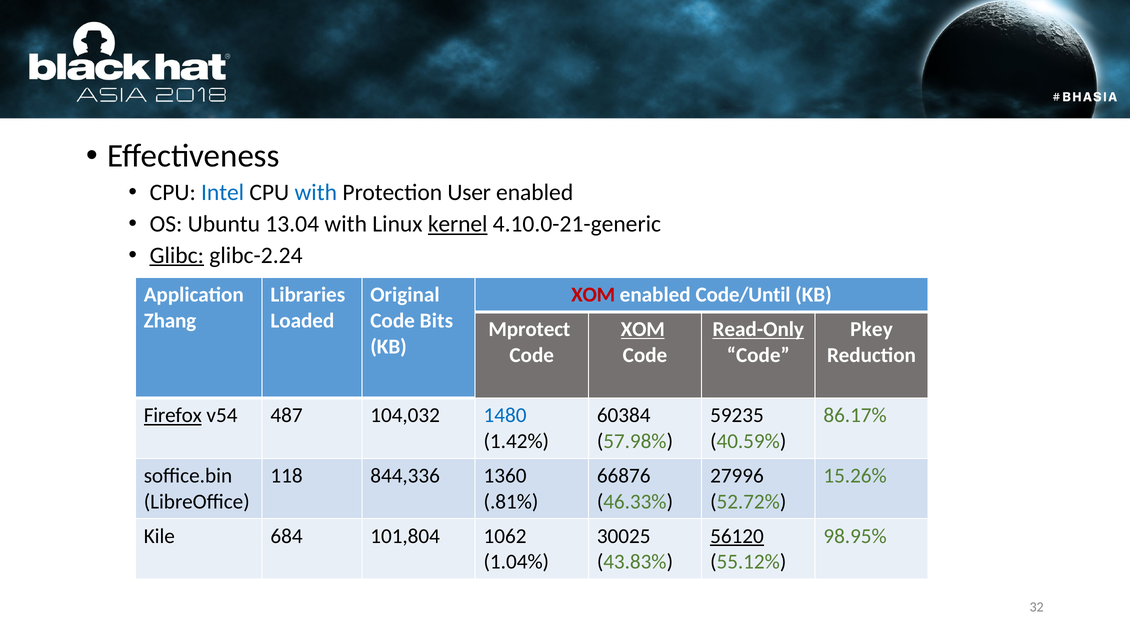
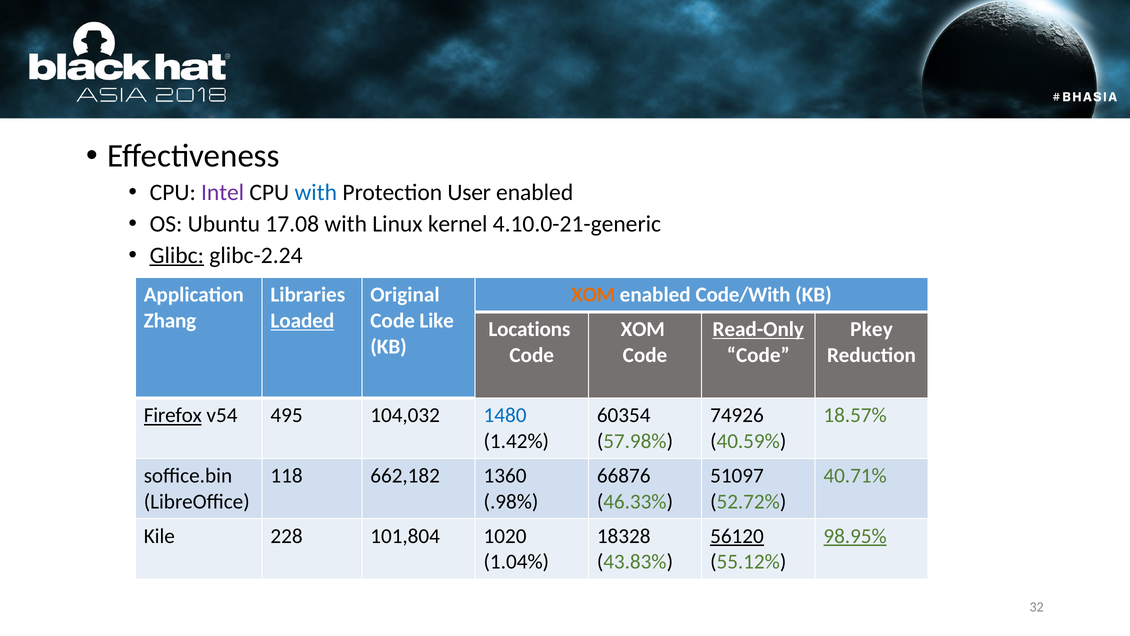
Intel colour: blue -> purple (223, 192)
13.04: 13.04 -> 17.08 (292, 224)
kernel underline: present -> none (458, 224)
XOM colour: red -> orange (593, 295)
Code/Until: Code/Until -> Code/With (743, 295)
Loaded underline: none -> present (302, 321)
Bits: Bits -> Like (437, 321)
Mprotect: Mprotect -> Locations (529, 329)
XOM underline: present -> none (643, 329)
487: 487 -> 495 (287, 415)
60384: 60384 -> 60354 (624, 415)
59235: 59235 -> 74926 (737, 415)
86.17%: 86.17% -> 18.57% (855, 415)
844,336: 844,336 -> 662,182 (405, 475)
27996: 27996 -> 51097 (737, 475)
15.26%: 15.26% -> 40.71% (855, 475)
.81%: .81% -> .98% (511, 501)
684: 684 -> 228 (287, 536)
1062: 1062 -> 1020 (505, 536)
30025: 30025 -> 18328 (624, 536)
98.95% underline: none -> present (855, 536)
